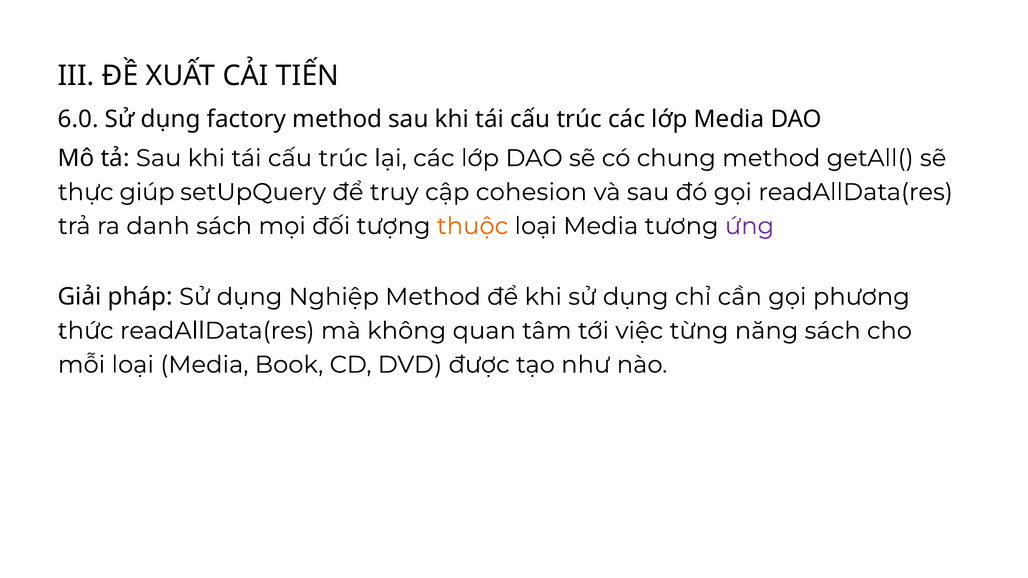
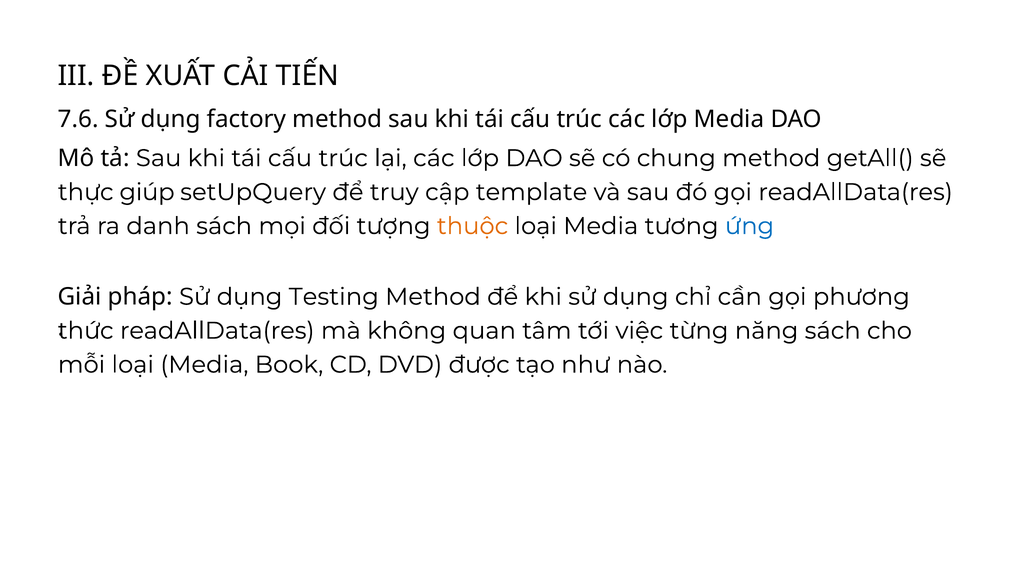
6.0: 6.0 -> 7.6 (78, 119)
cohesion: cohesion -> template (532, 192)
ứng colour: purple -> blue (750, 226)
Nghiệp: Nghiệp -> Testing (334, 297)
